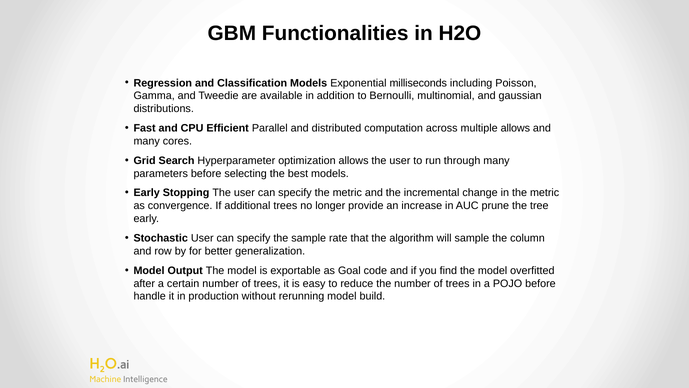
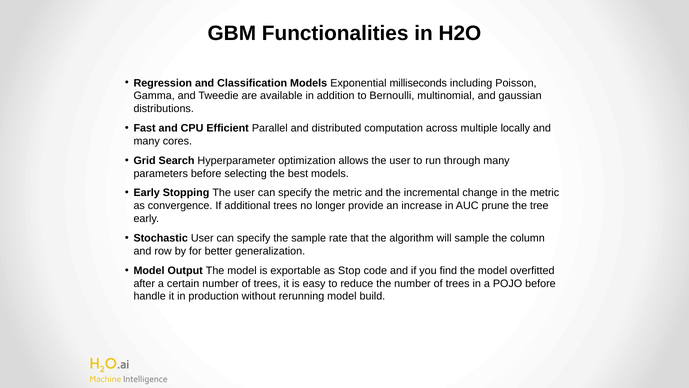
multiple allows: allows -> locally (515, 128)
Goal: Goal -> Stop (349, 270)
